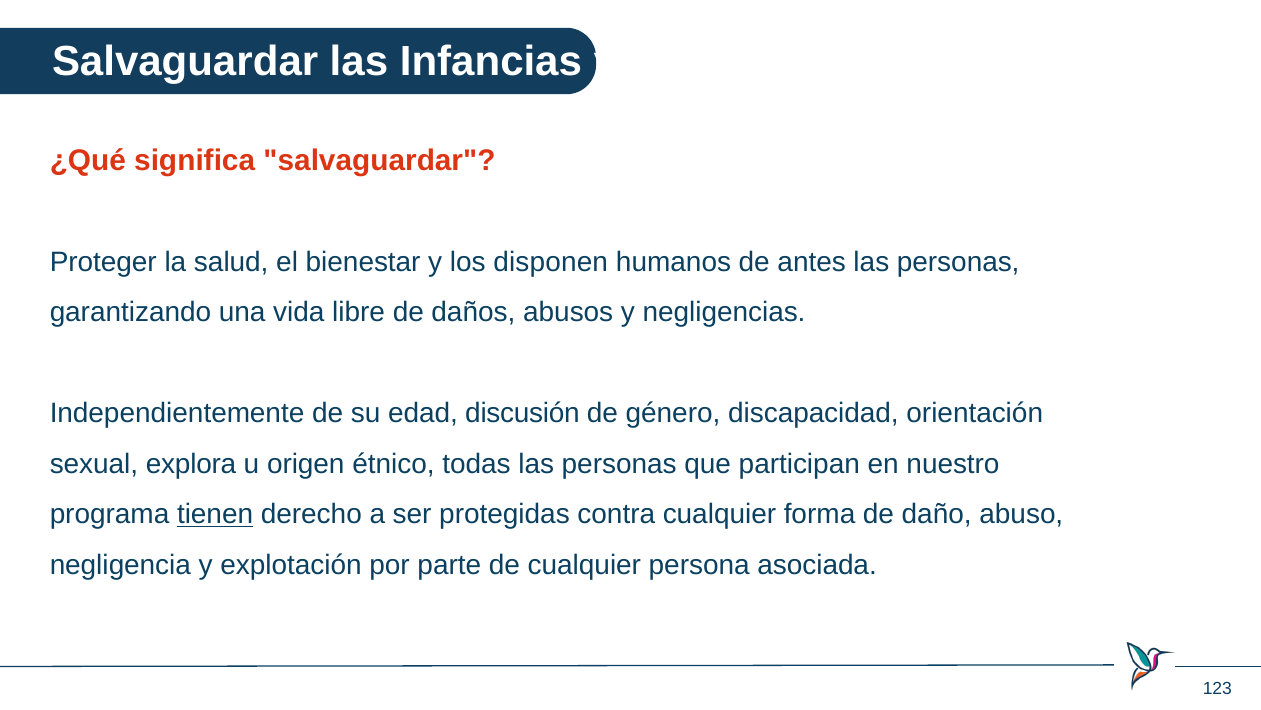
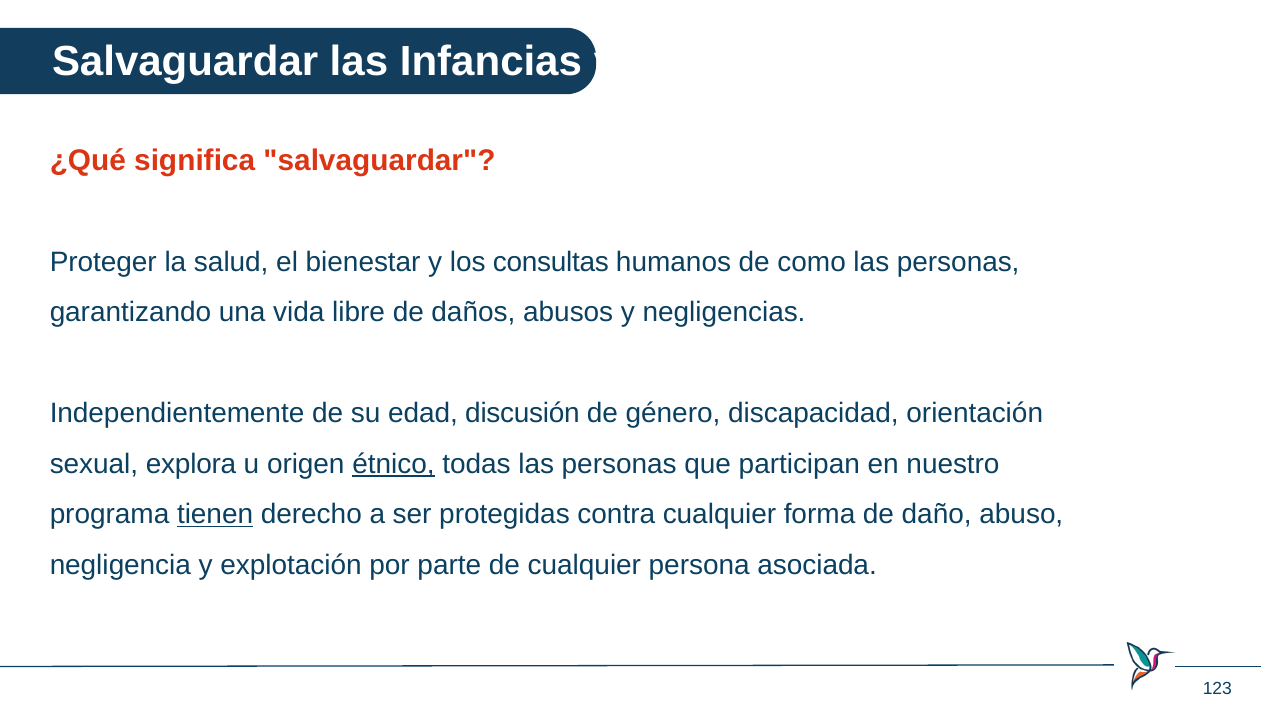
disponen: disponen -> consultas (551, 262)
antes: antes -> como (812, 262)
étnico underline: none -> present (393, 464)
